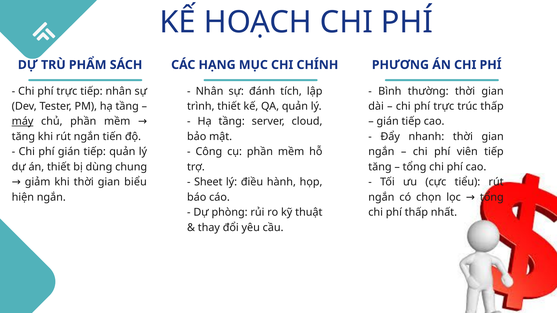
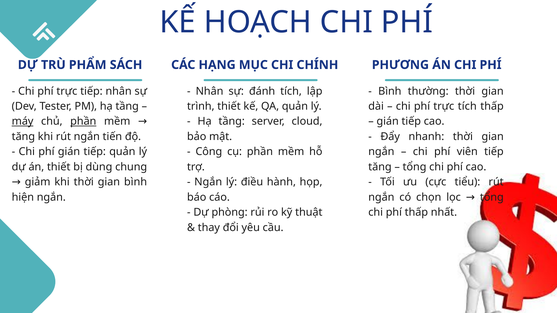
trực trúc: trúc -> tích (467, 106)
phần underline: none -> present (83, 122)
gian biểu: biểu -> bình (136, 182)
Sheet: Sheet -> Ngắn (208, 182)
